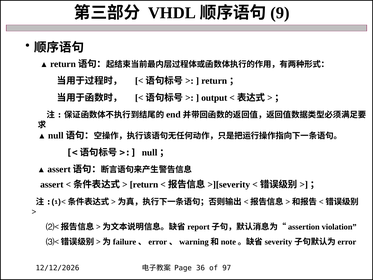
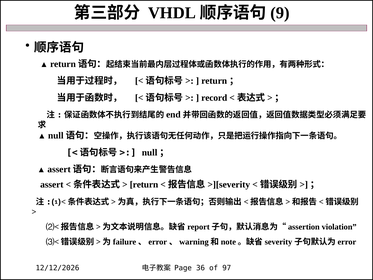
output: output -> record (214, 98)
